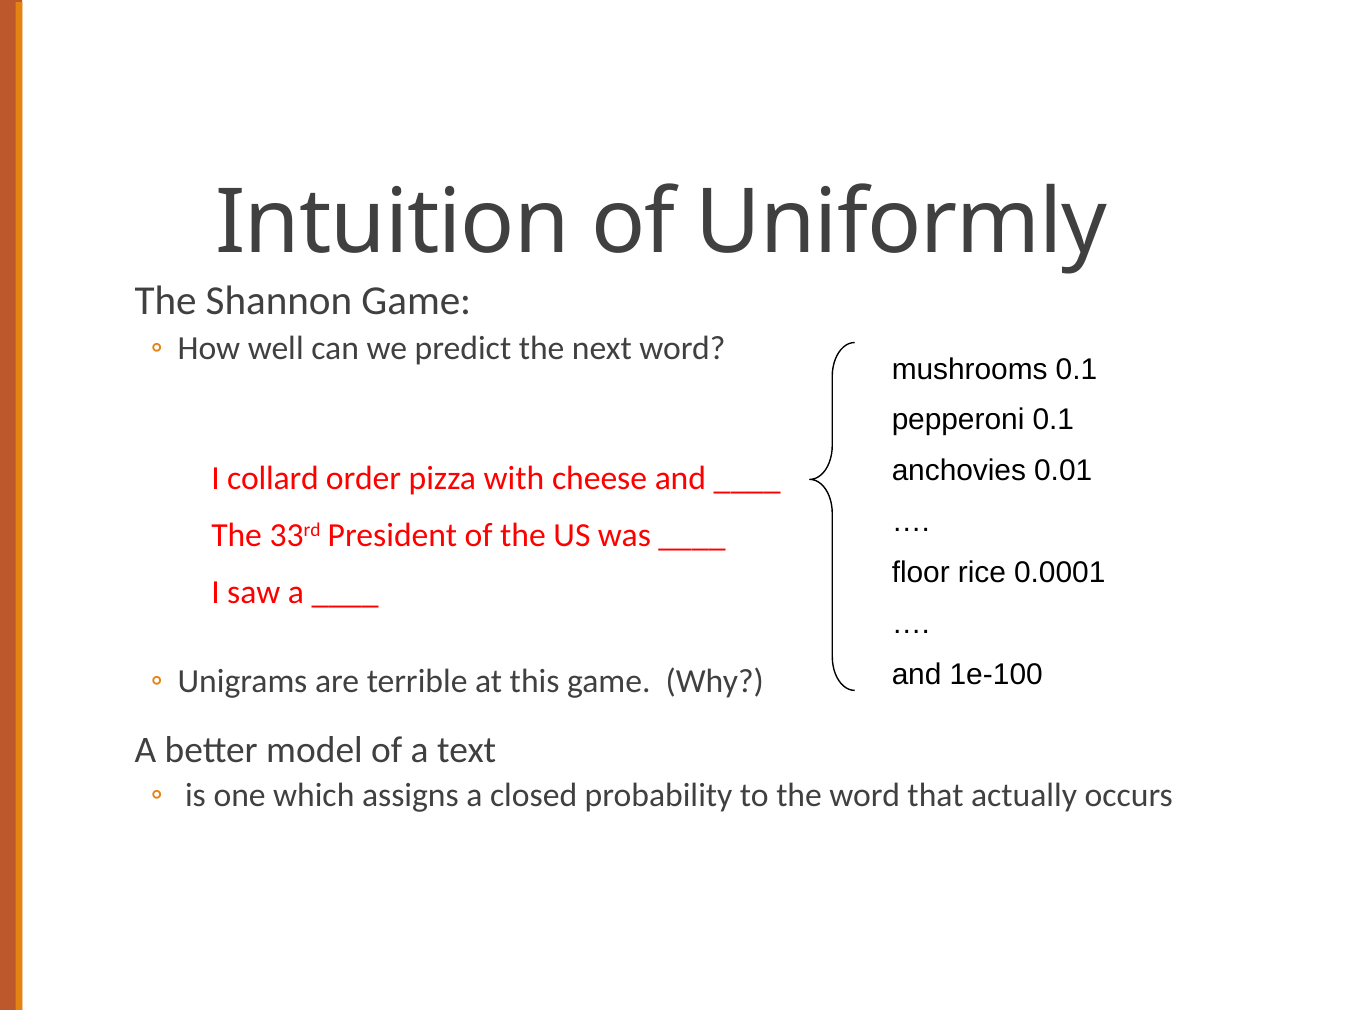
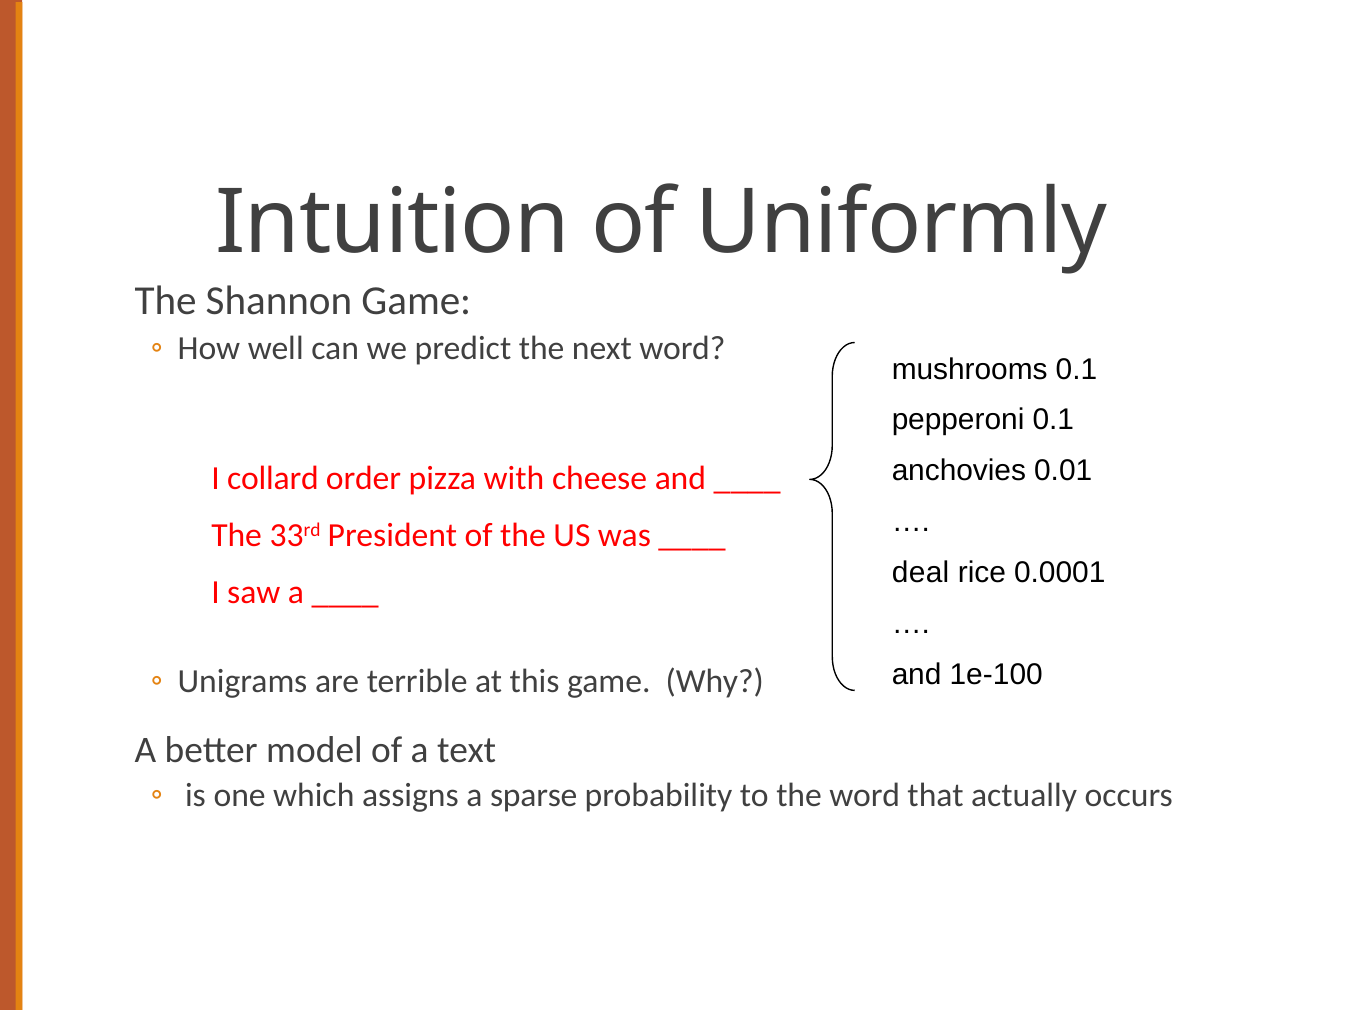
floor: floor -> deal (921, 572)
closed: closed -> sparse (534, 795)
